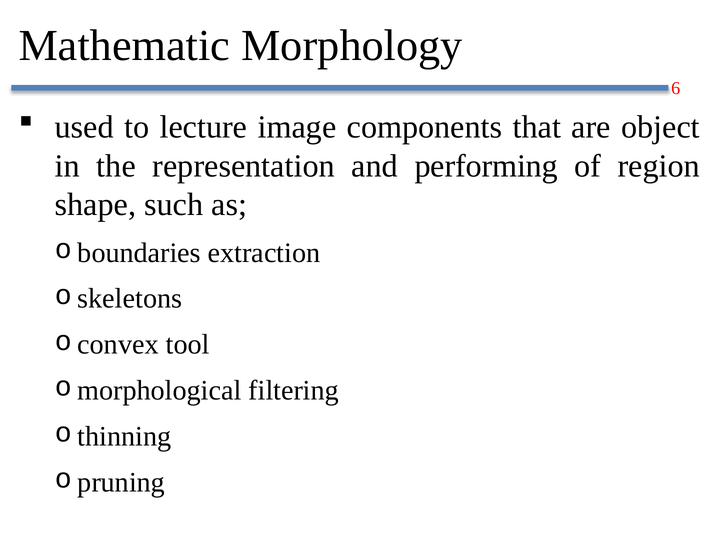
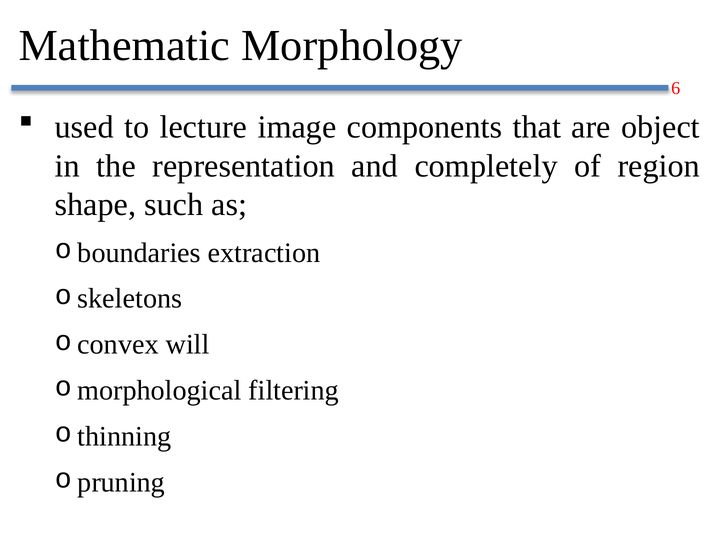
performing: performing -> completely (486, 166)
tool: tool -> will (188, 344)
